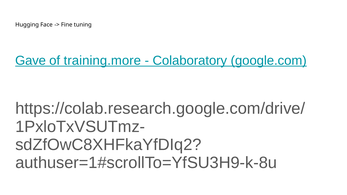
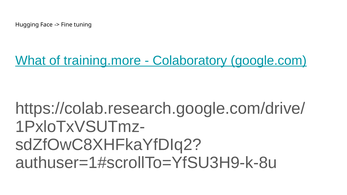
Gave: Gave -> What (30, 61)
